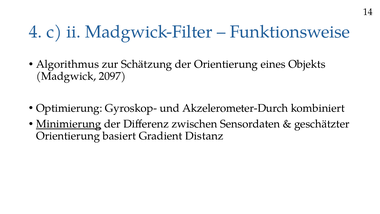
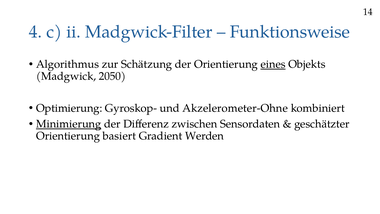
eines underline: none -> present (273, 64)
2097: 2097 -> 2050 (112, 76)
Akzelerometer-Durch: Akzelerometer-Durch -> Akzelerometer-Ohne (235, 108)
Distanz: Distanz -> Werden (204, 136)
